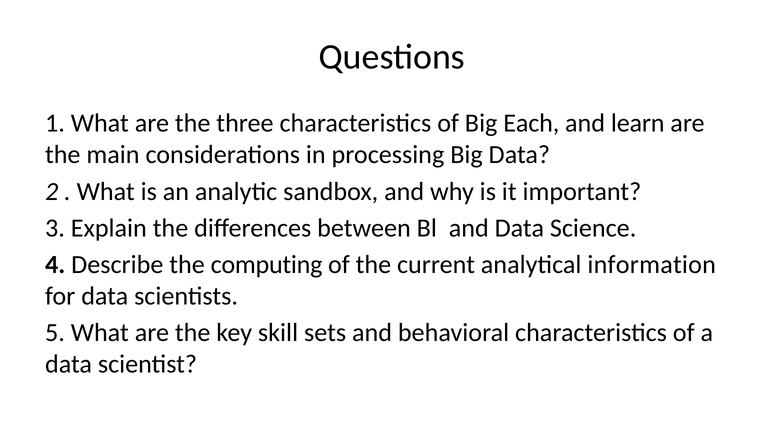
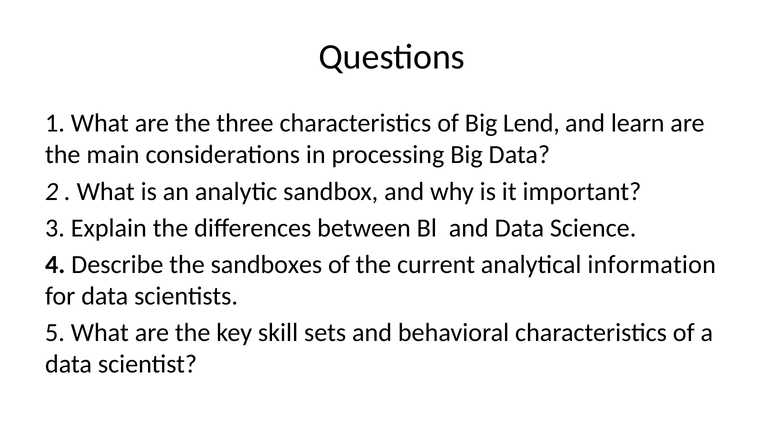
Each: Each -> Lend (531, 123)
computing: computing -> sandboxes (266, 265)
